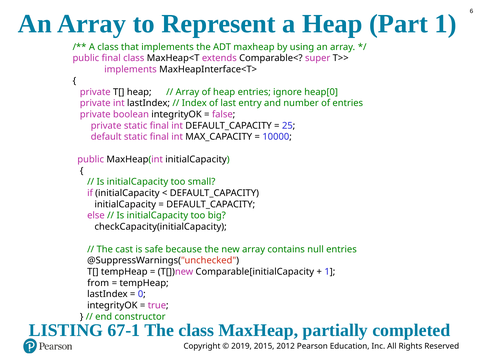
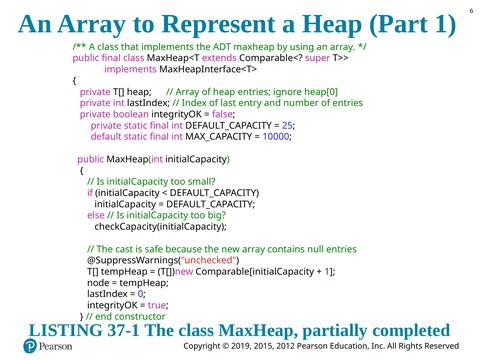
from: from -> node (98, 283)
67-1: 67-1 -> 37-1 (124, 331)
